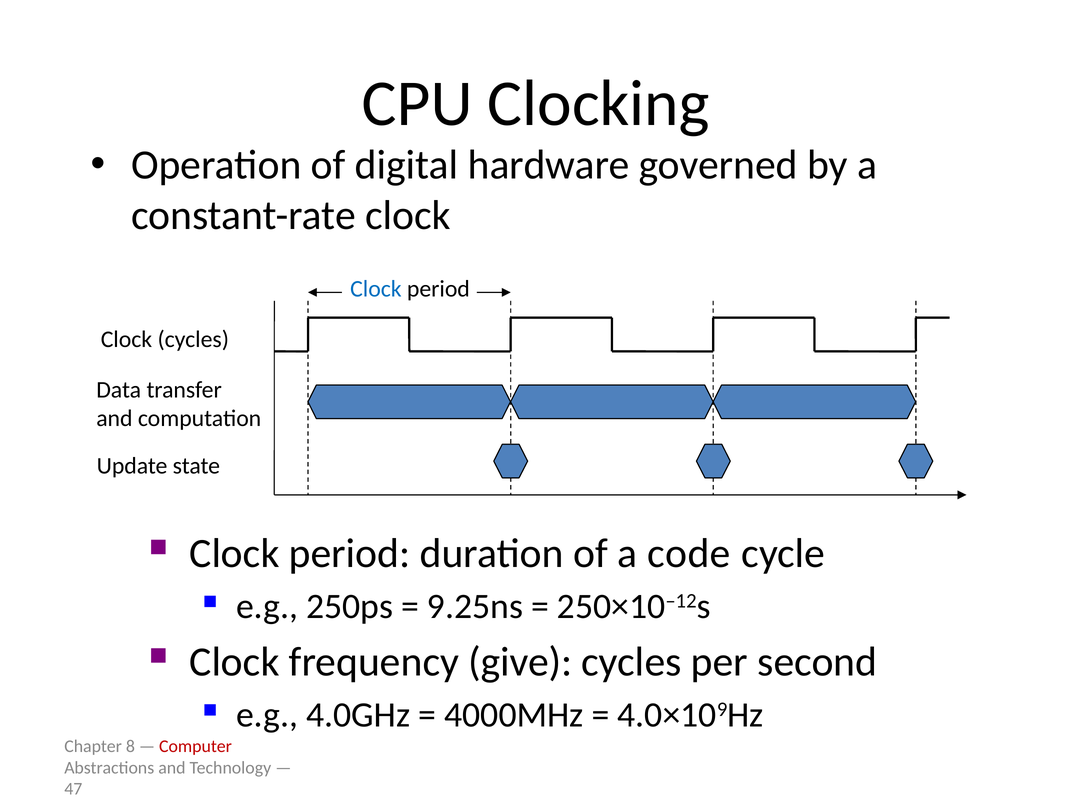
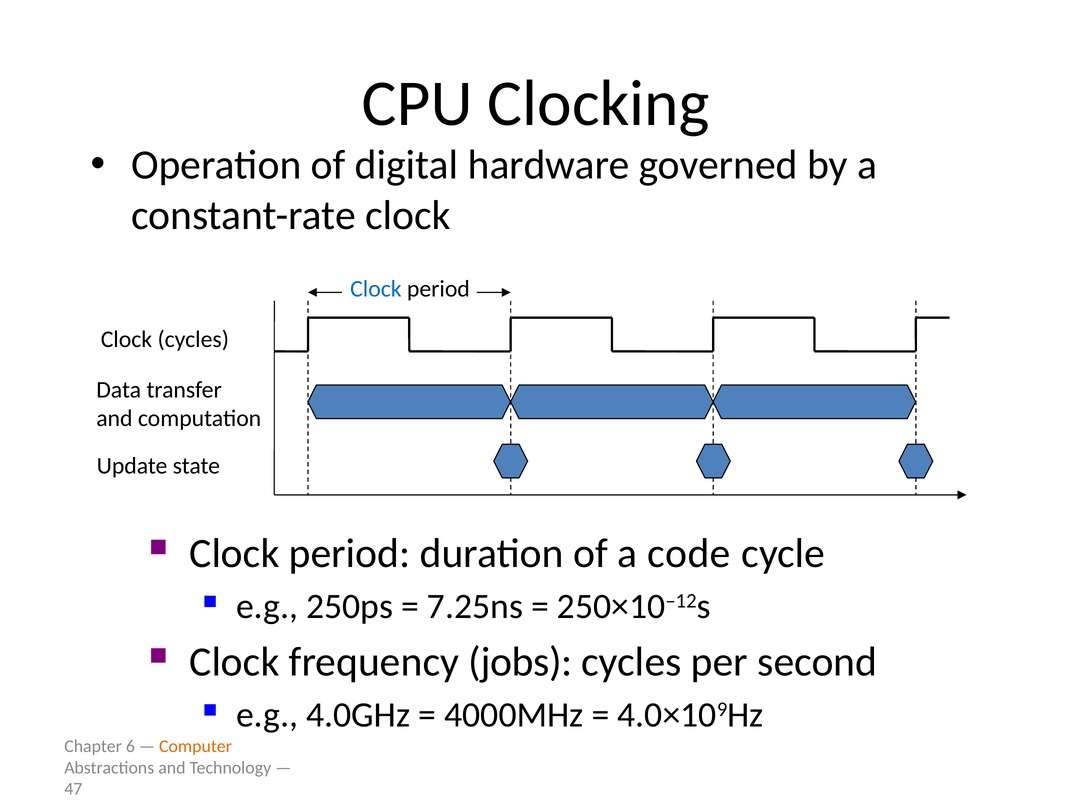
9.25ns: 9.25ns -> 7.25ns (475, 607)
give: give -> jobs (520, 662)
8: 8 -> 6 (130, 746)
Computer colour: red -> orange (195, 746)
